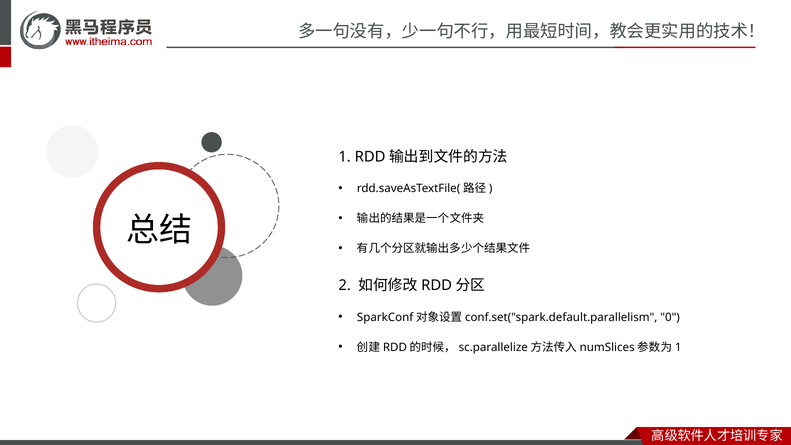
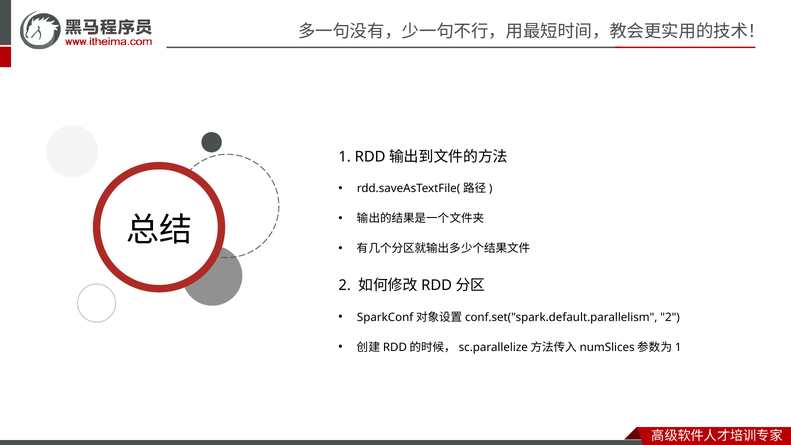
0: 0 -> 2 (670, 317)
